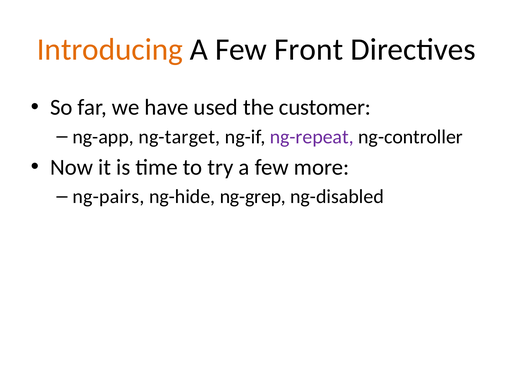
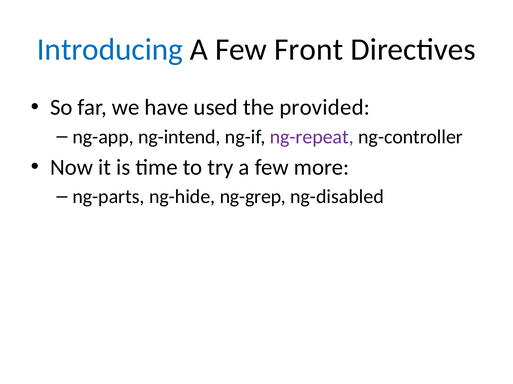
Introducing colour: orange -> blue (110, 50)
customer: customer -> provided (325, 108)
ng-target: ng-target -> ng-intend (179, 137)
ng-pairs: ng-pairs -> ng-parts (109, 197)
